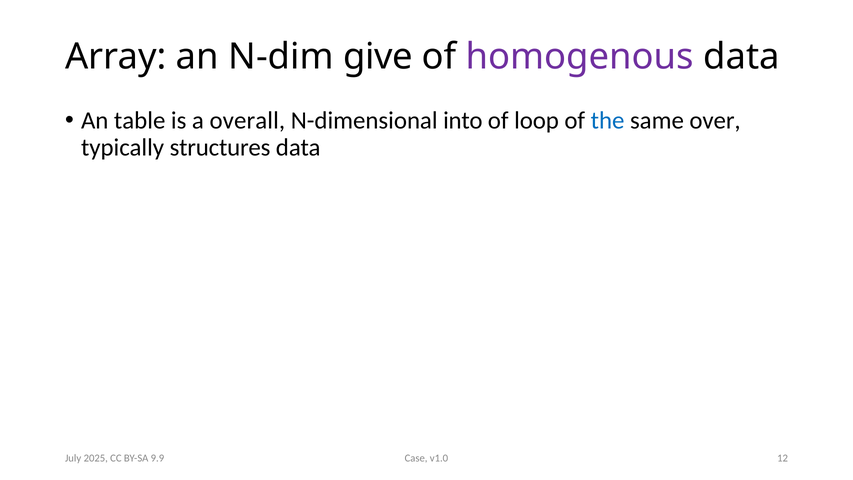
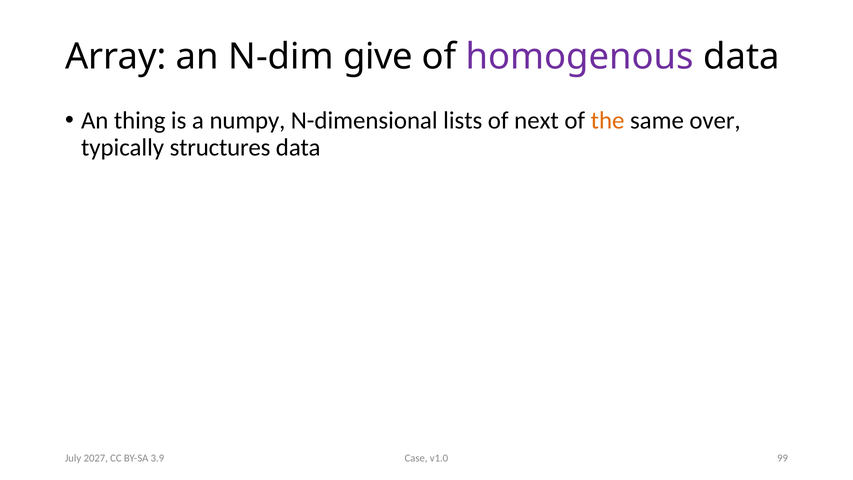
table: table -> thing (140, 120)
overall: overall -> numpy (247, 120)
into: into -> lists (463, 120)
loop: loop -> next (536, 120)
the colour: blue -> orange (608, 120)
12: 12 -> 99 (783, 458)
2025: 2025 -> 2027 (96, 458)
9.9: 9.9 -> 3.9 (157, 458)
